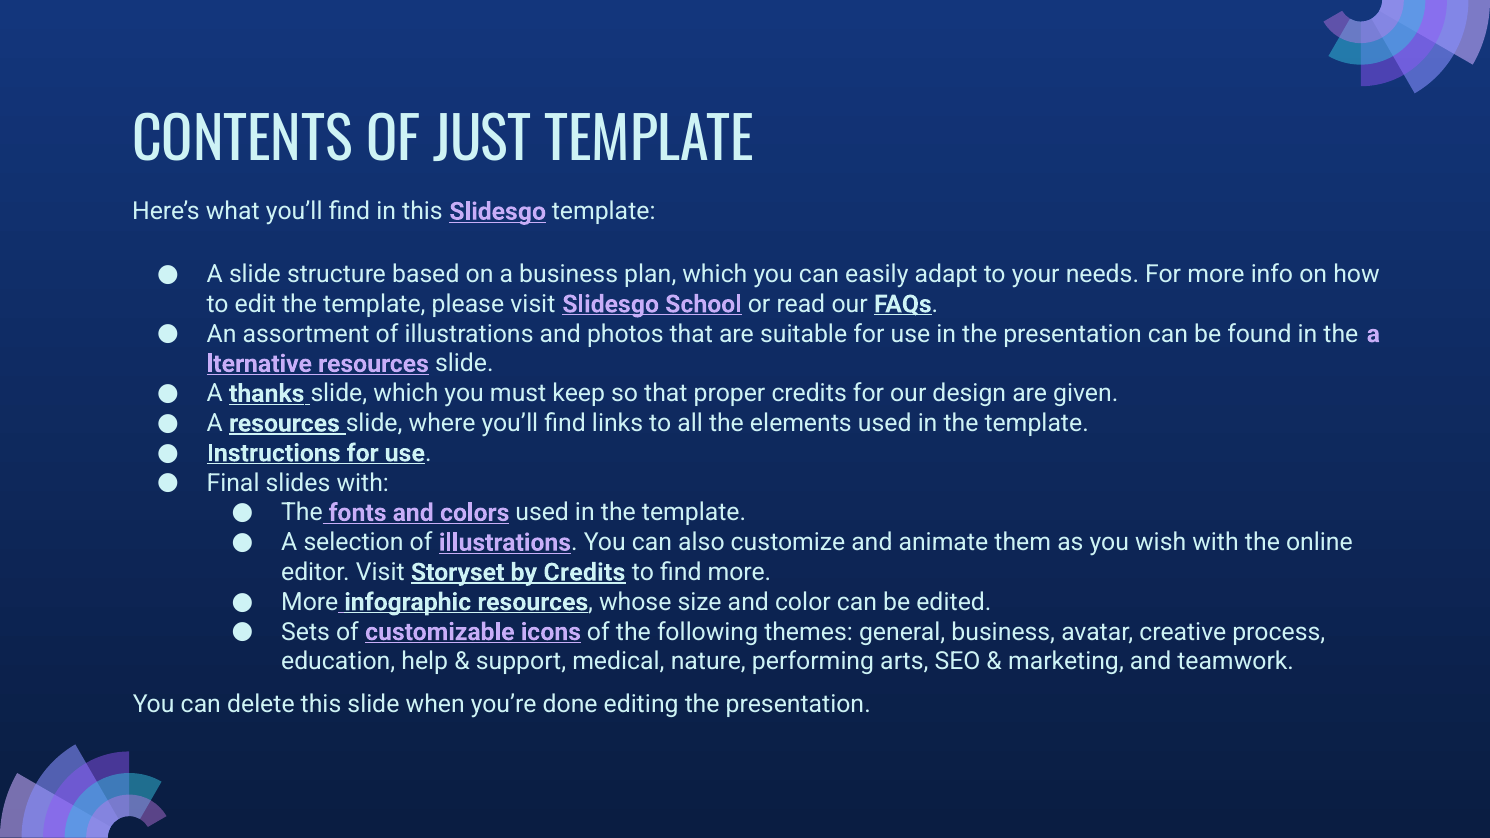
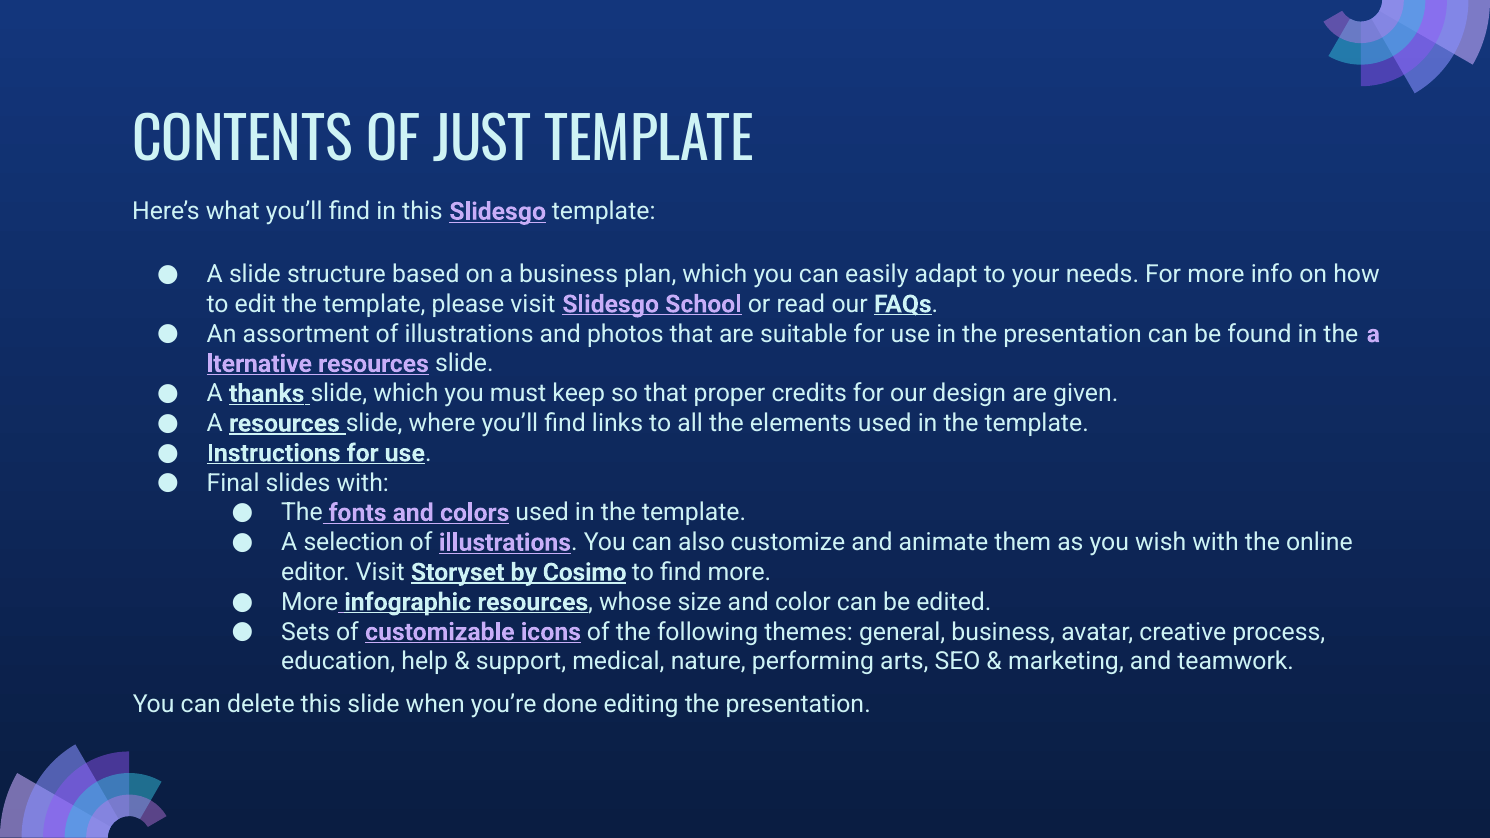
by Credits: Credits -> Cosimo (585, 572)
